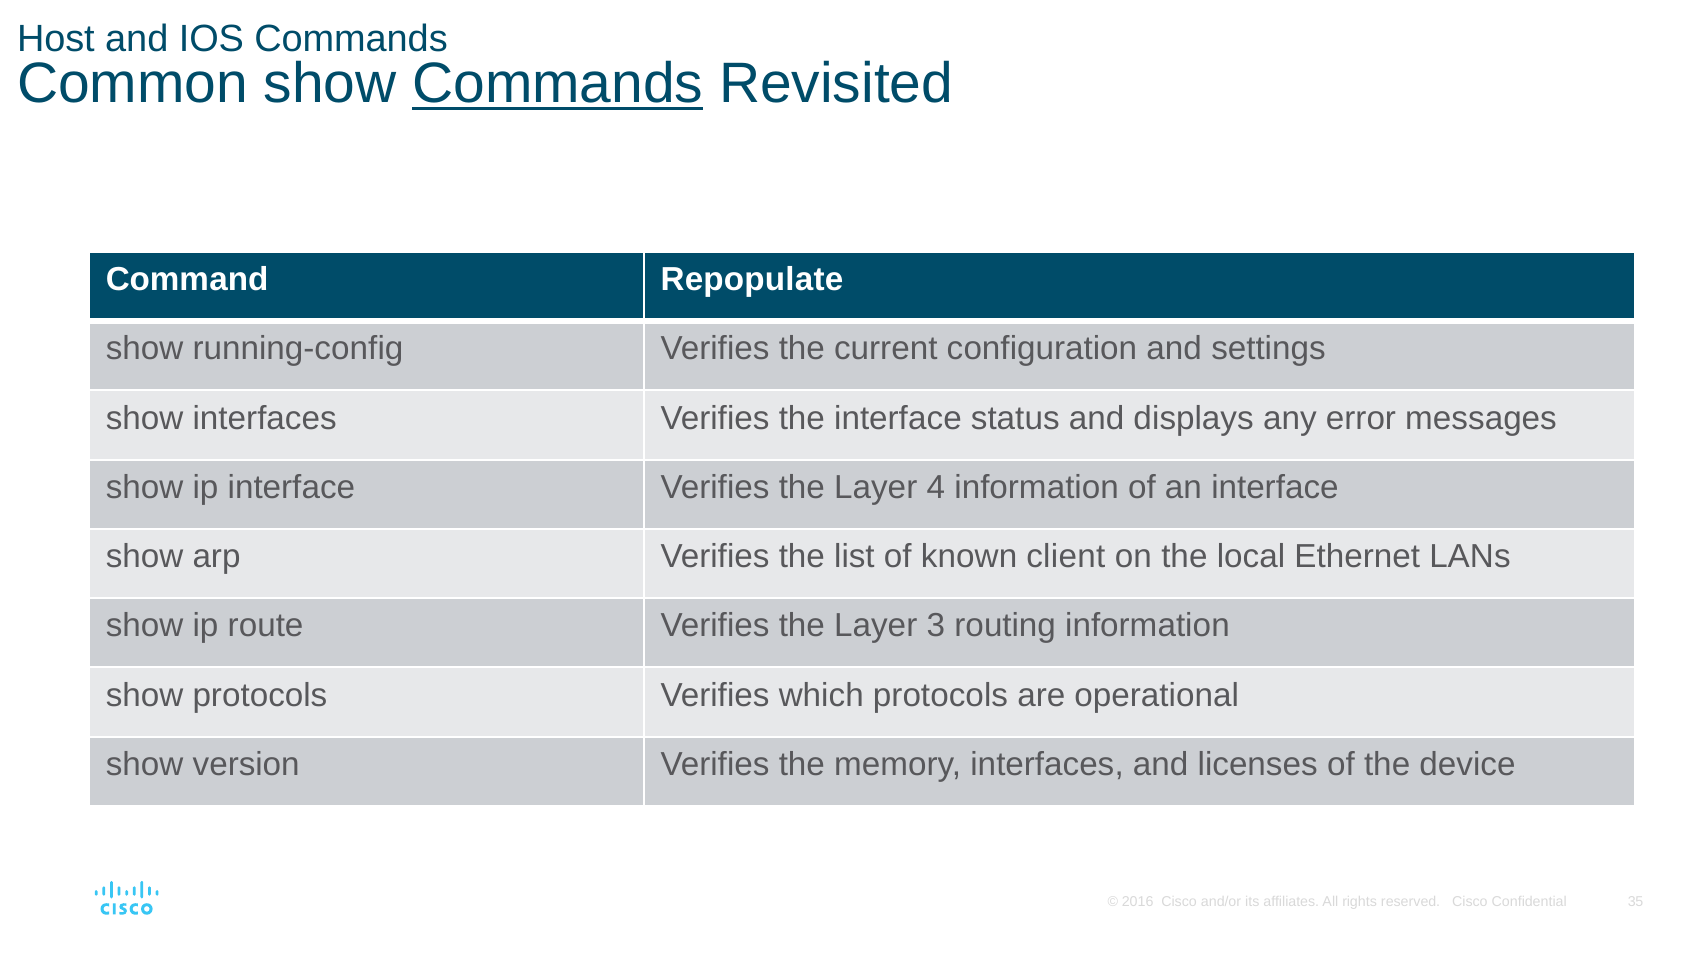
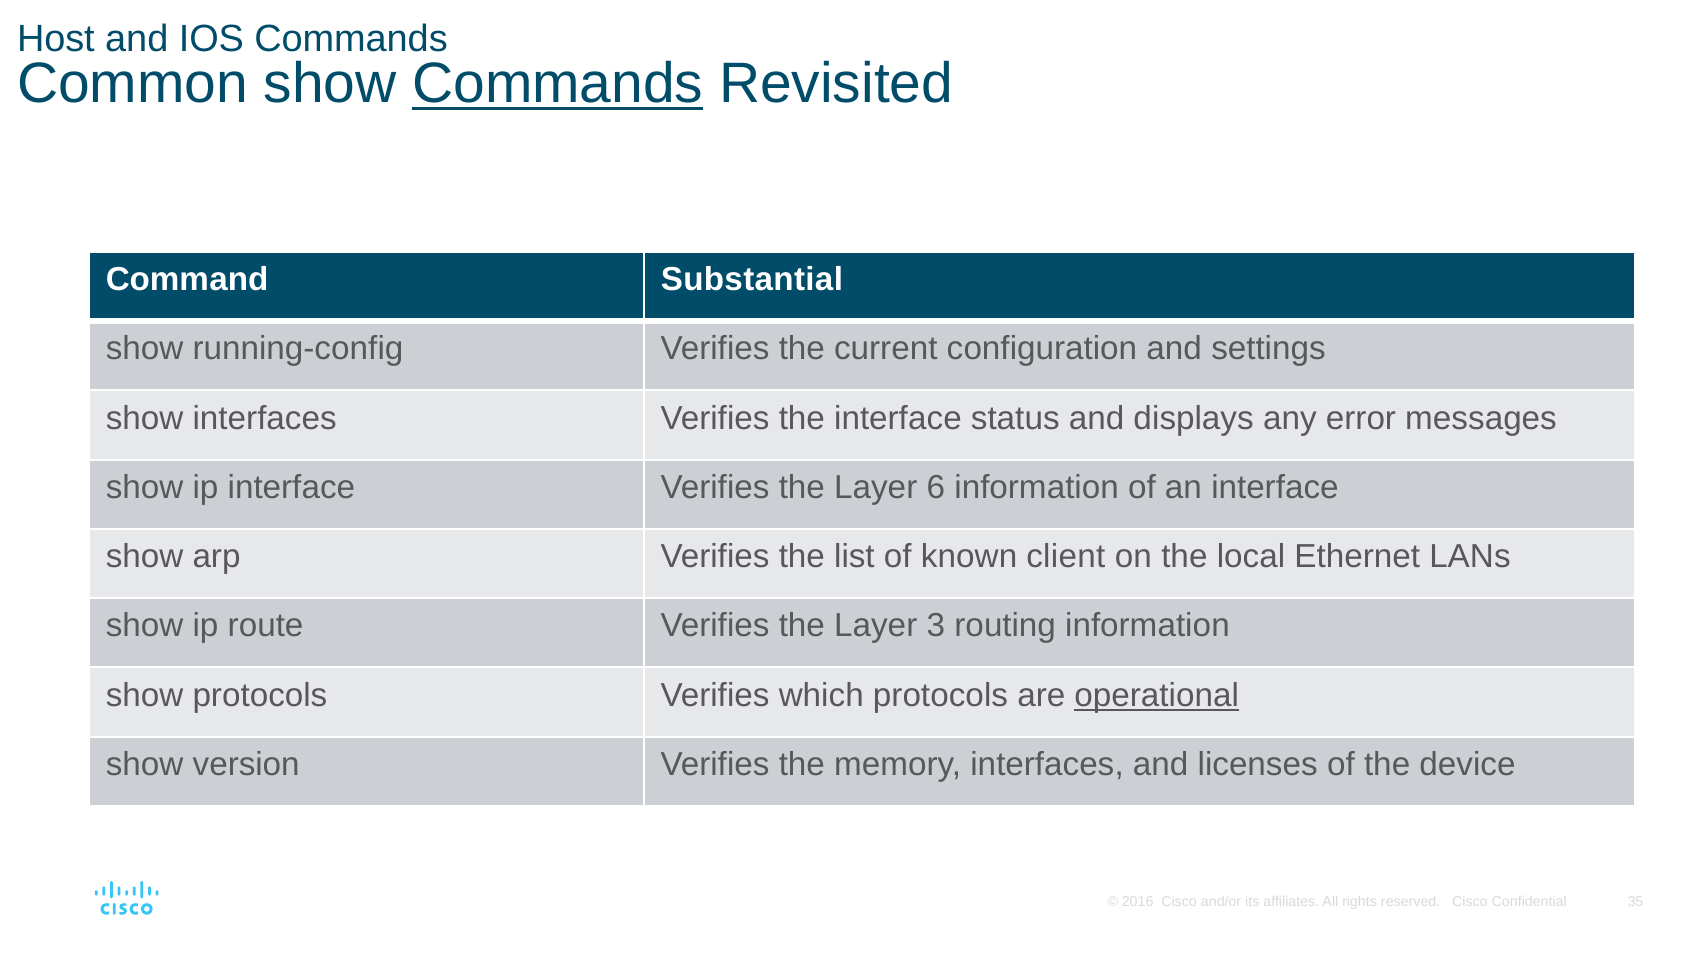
Repopulate: Repopulate -> Substantial (752, 280)
4: 4 -> 6 (936, 487)
operational underline: none -> present (1157, 695)
